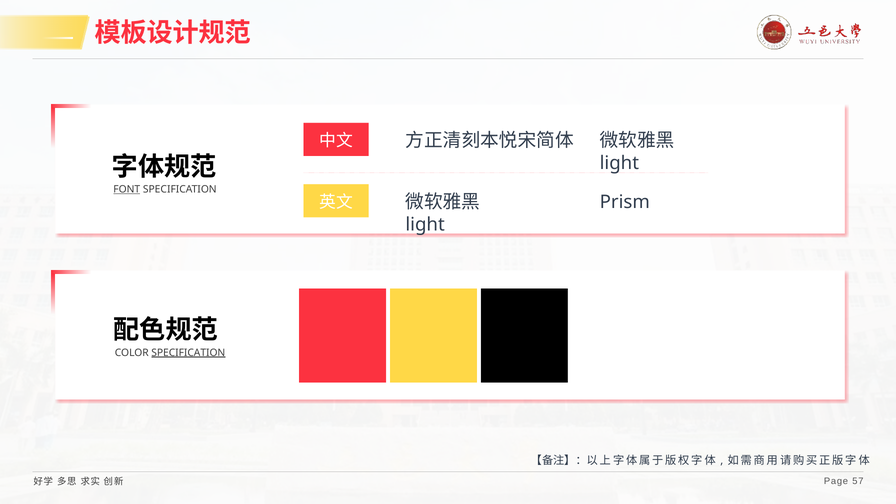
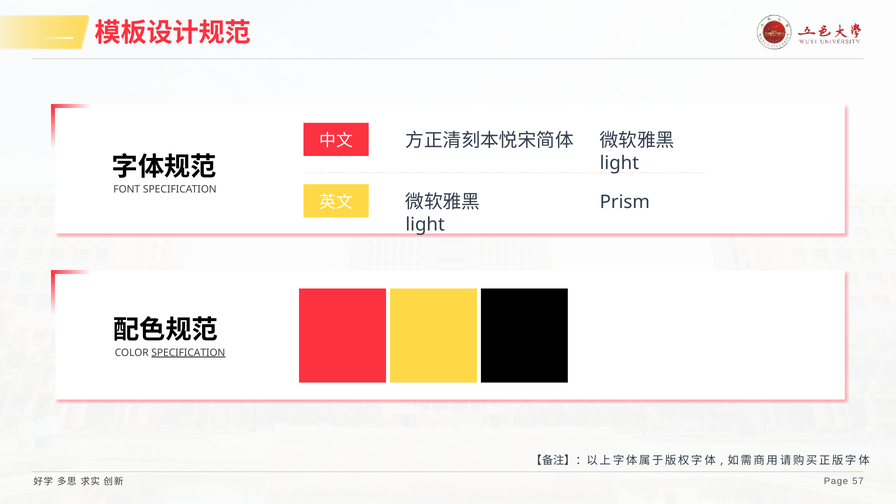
FONT underline: present -> none (127, 190)
